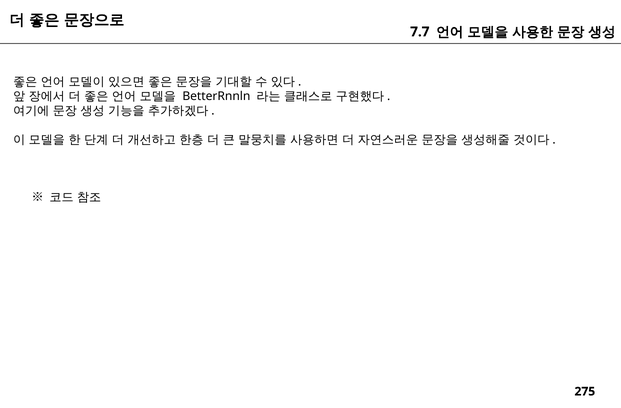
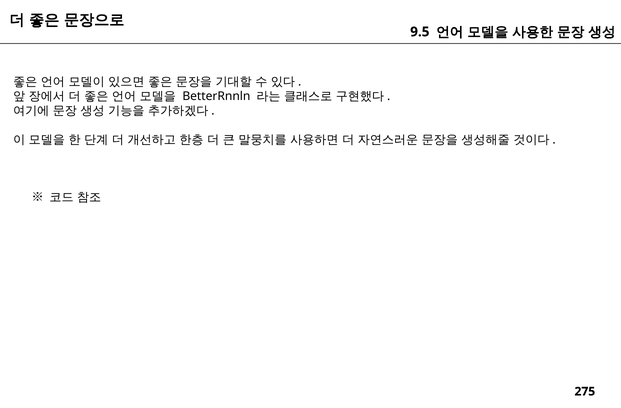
7.7: 7.7 -> 9.5 (420, 32)
